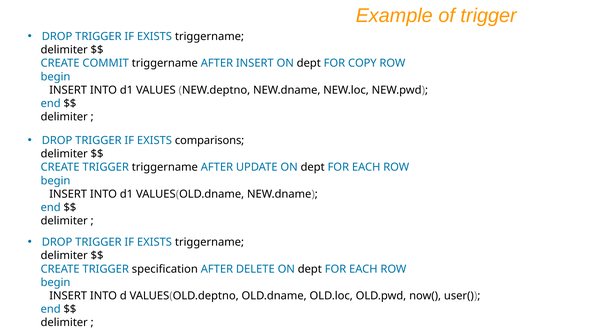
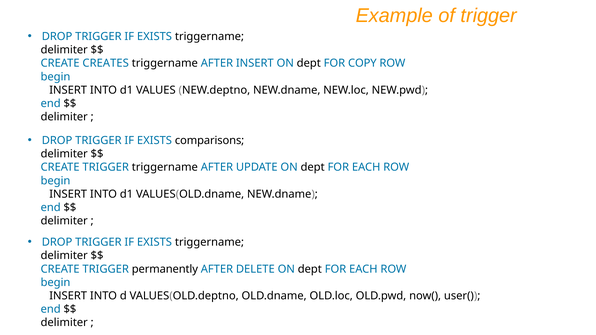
COMMIT: COMMIT -> CREATES (106, 63)
specification: specification -> permanently (165, 269)
